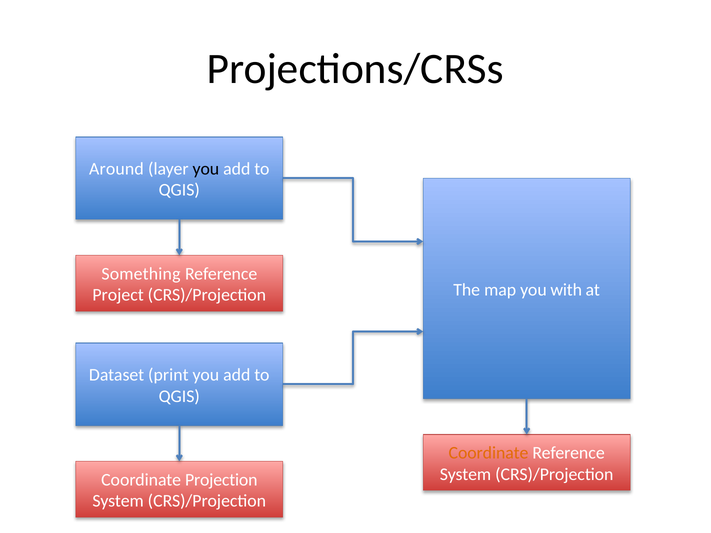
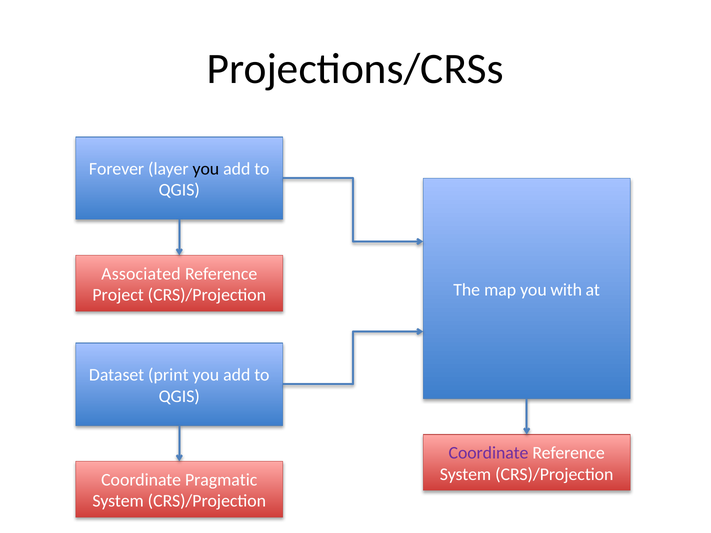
Around: Around -> Forever (117, 169)
Something: Something -> Associated (141, 274)
Coordinate colour: orange -> purple (489, 453)
Projection: Projection -> Pragmatic (221, 480)
